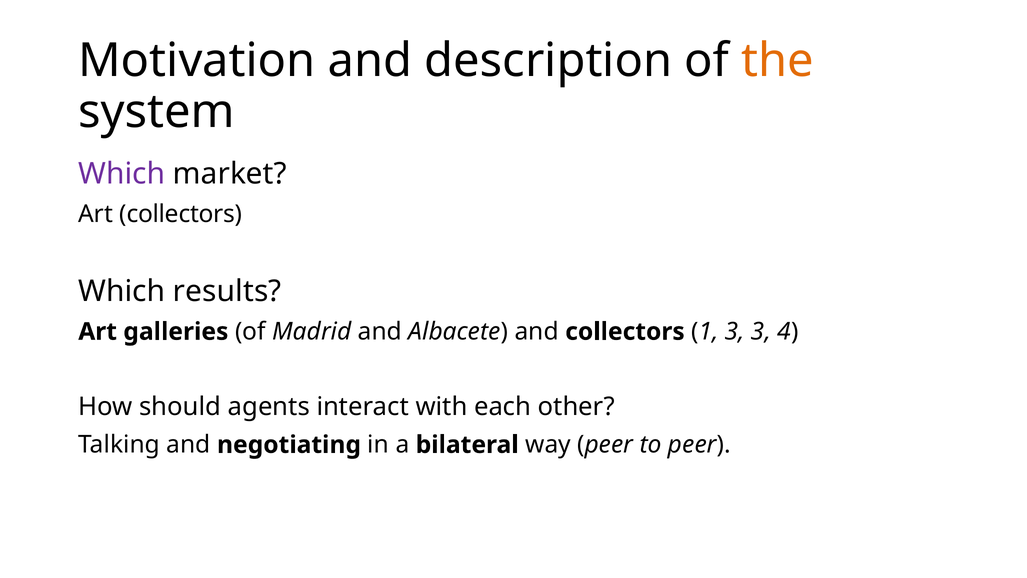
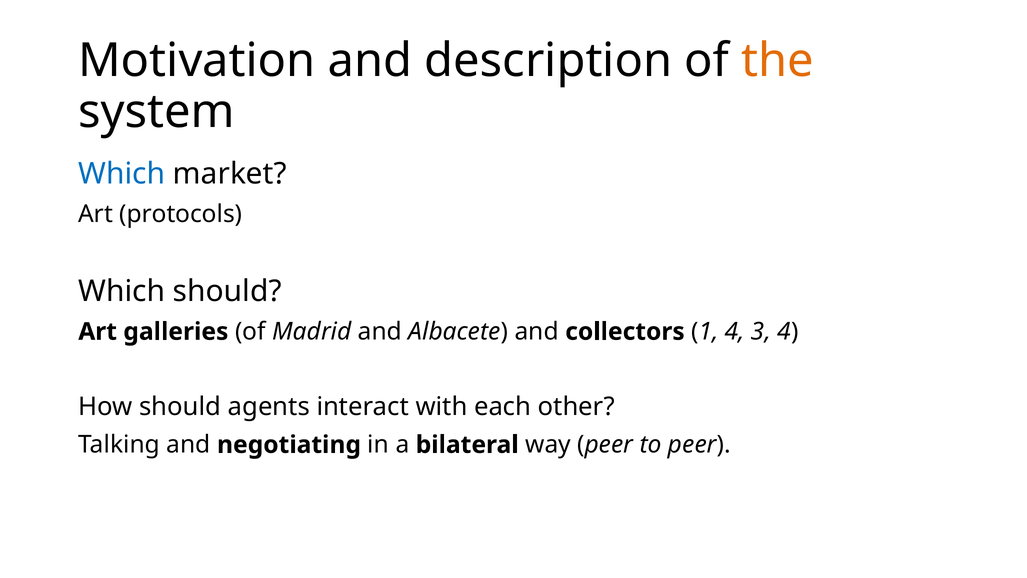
Which colour: purple -> blue (122, 174)
Art collectors: collectors -> protocols (181, 214)
Which results: results -> should (227, 291)
1 3: 3 -> 4 (735, 331)
